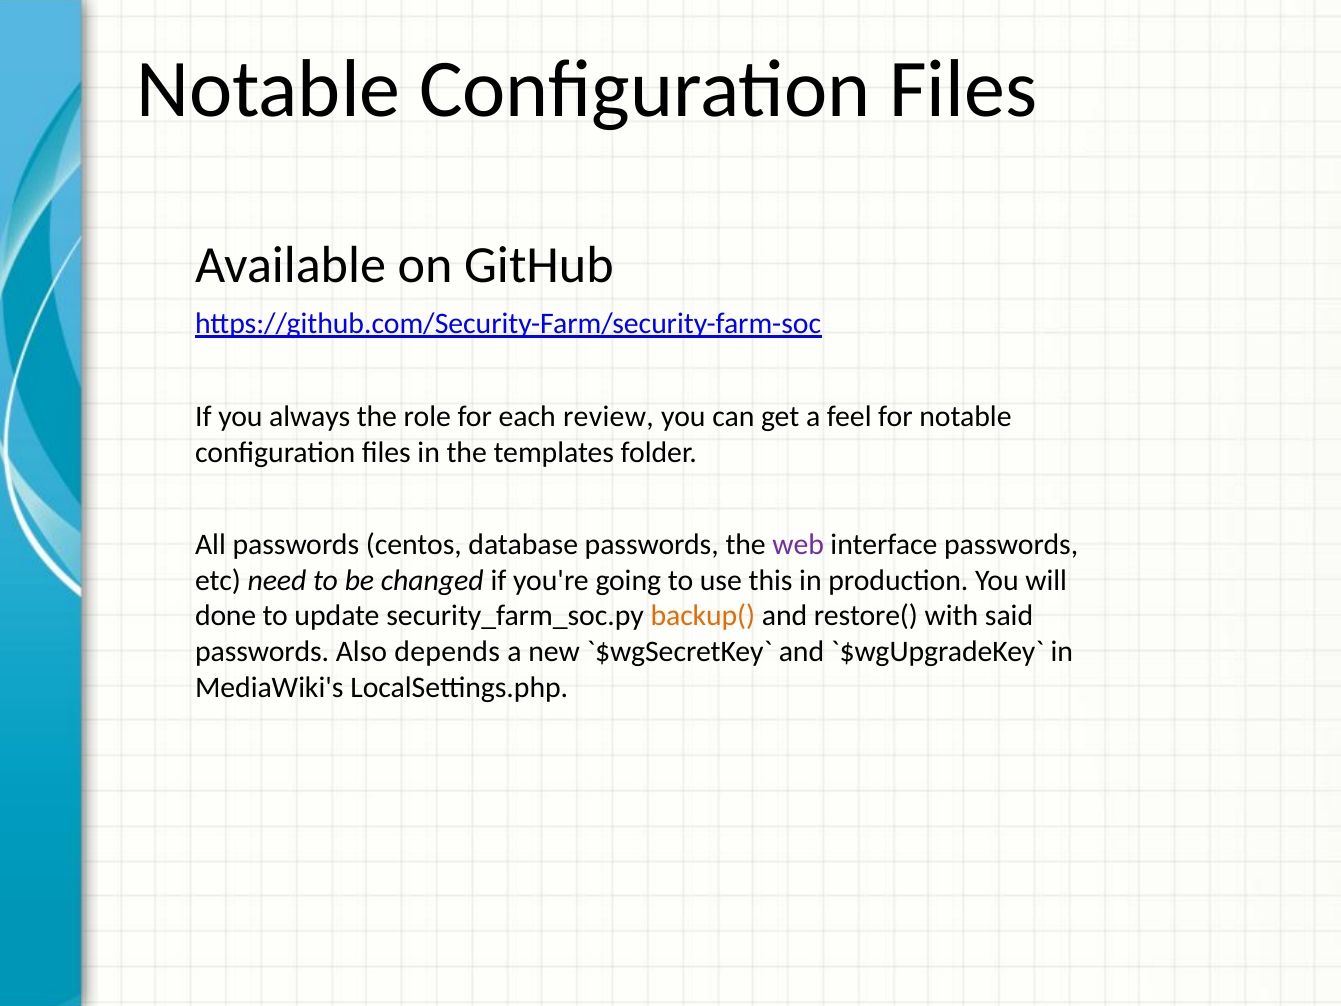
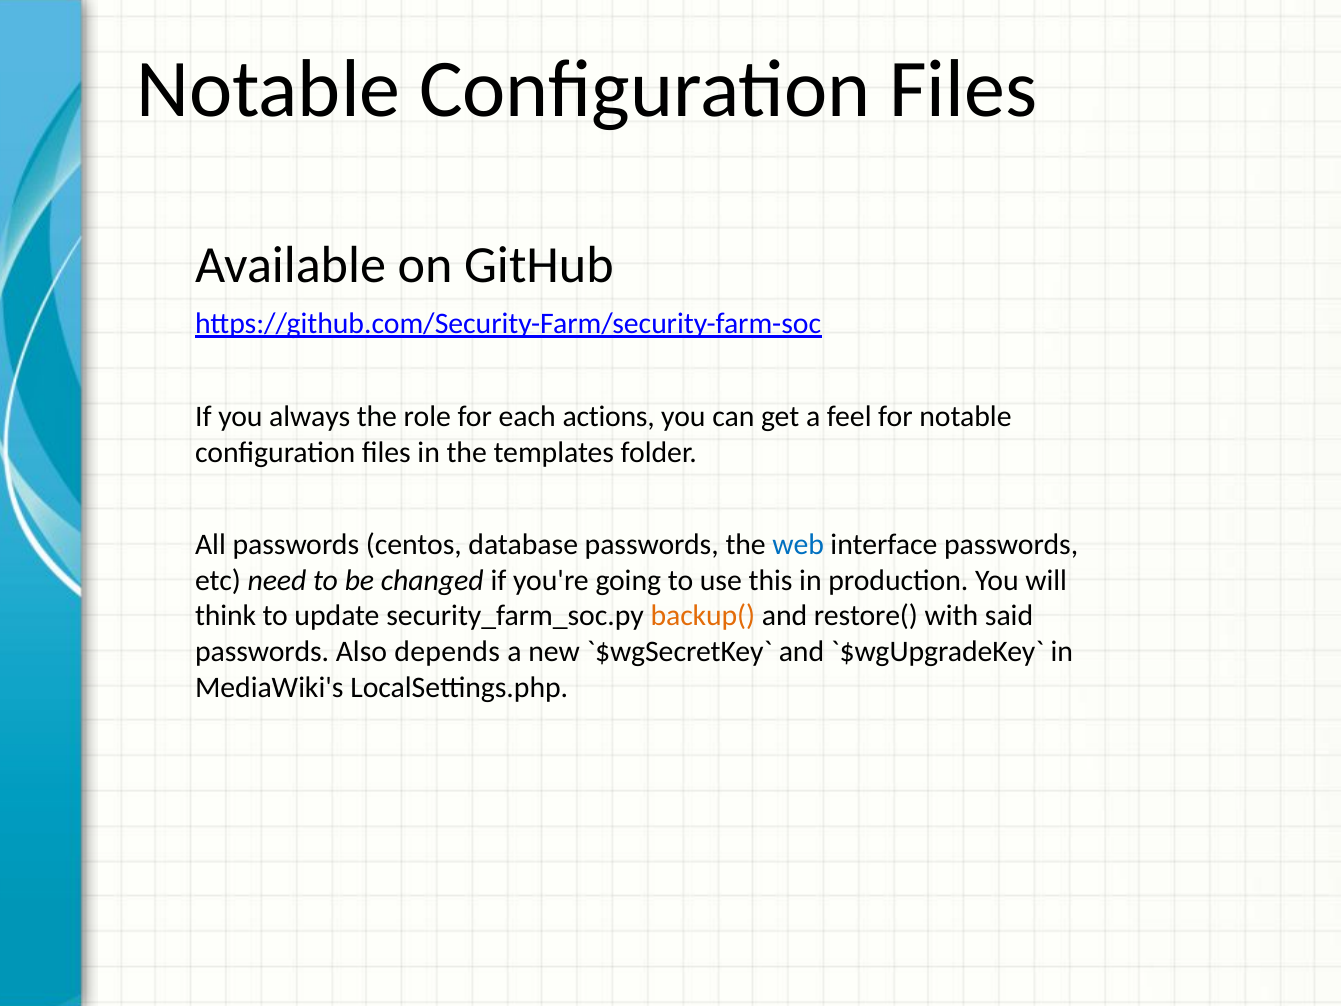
review: review -> actions (609, 416)
web colour: purple -> blue (798, 544)
done: done -> think (226, 616)
